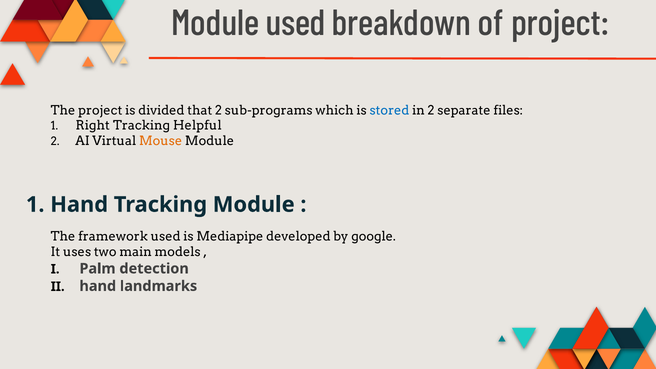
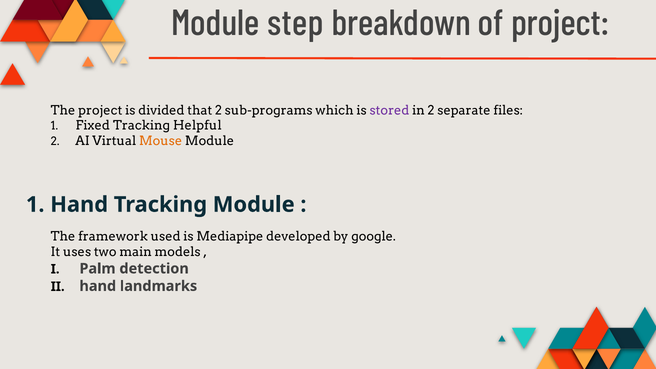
Module used: used -> step (295, 23)
stored colour: blue -> purple (389, 110)
Right: Right -> Fixed (93, 126)
